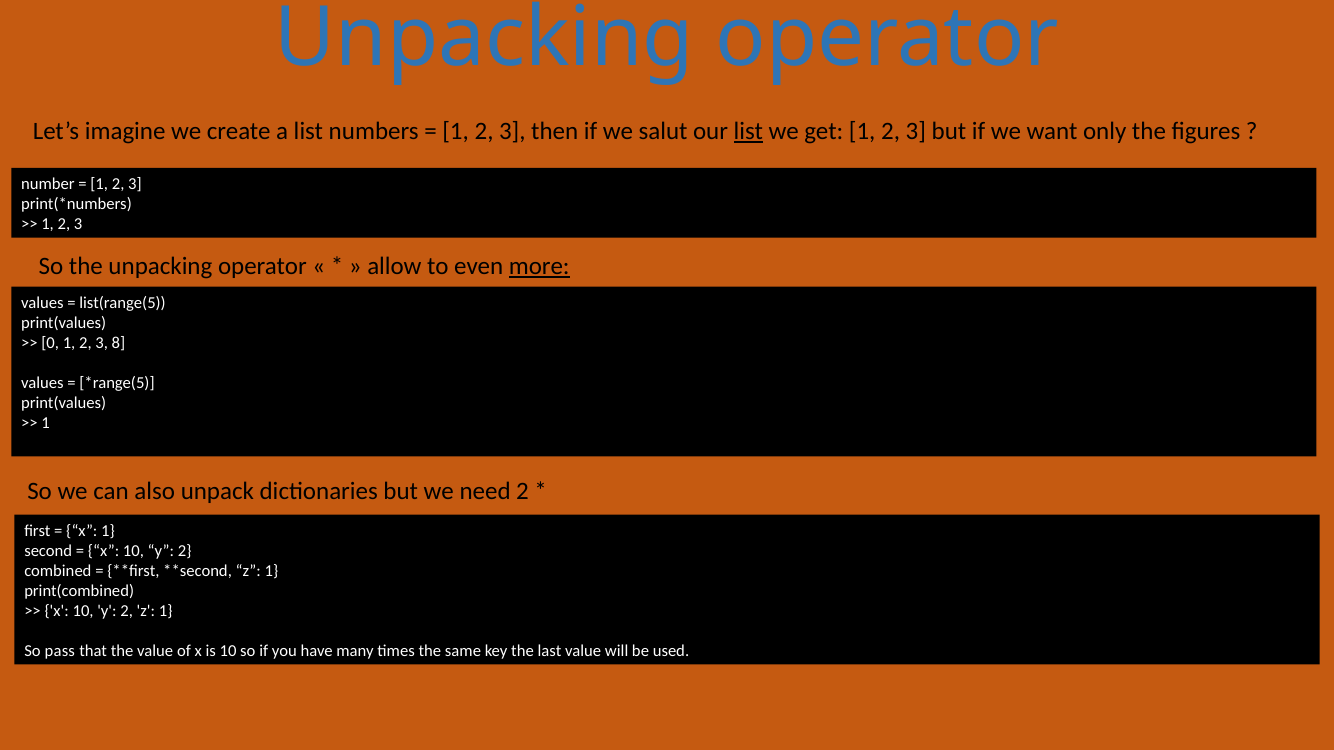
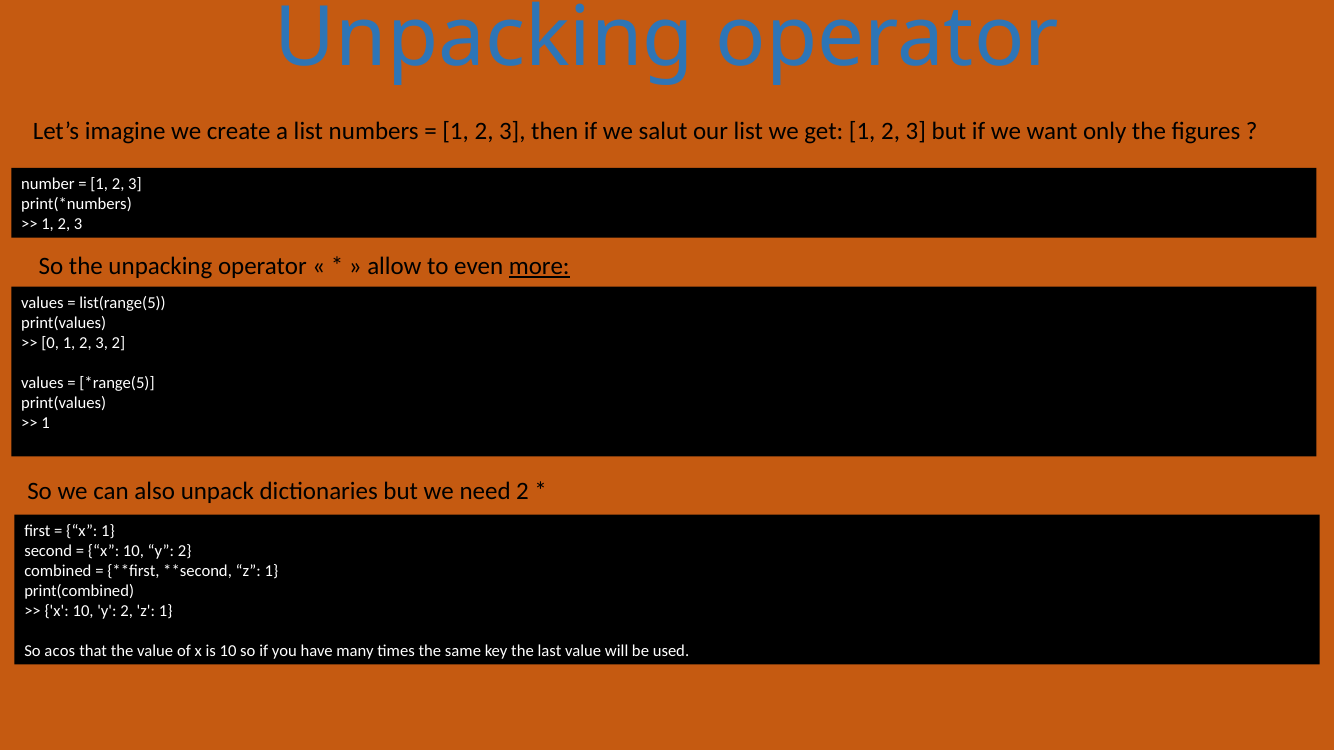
list underline: present -> none (748, 131)
3 8: 8 -> 2 (118, 343)
pass: pass -> acos (60, 651)
